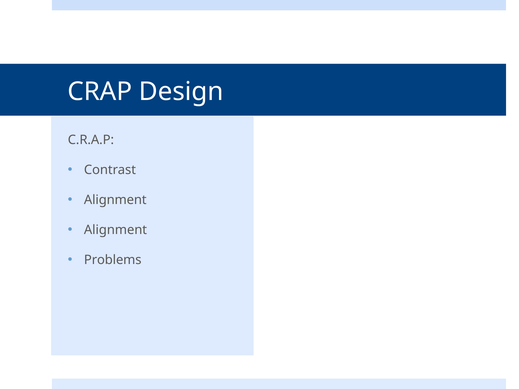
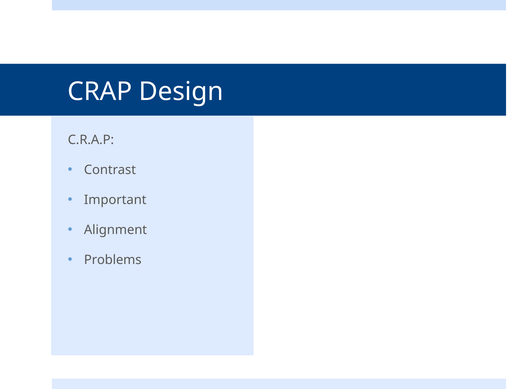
Alignment: Alignment -> Important (115, 200)
